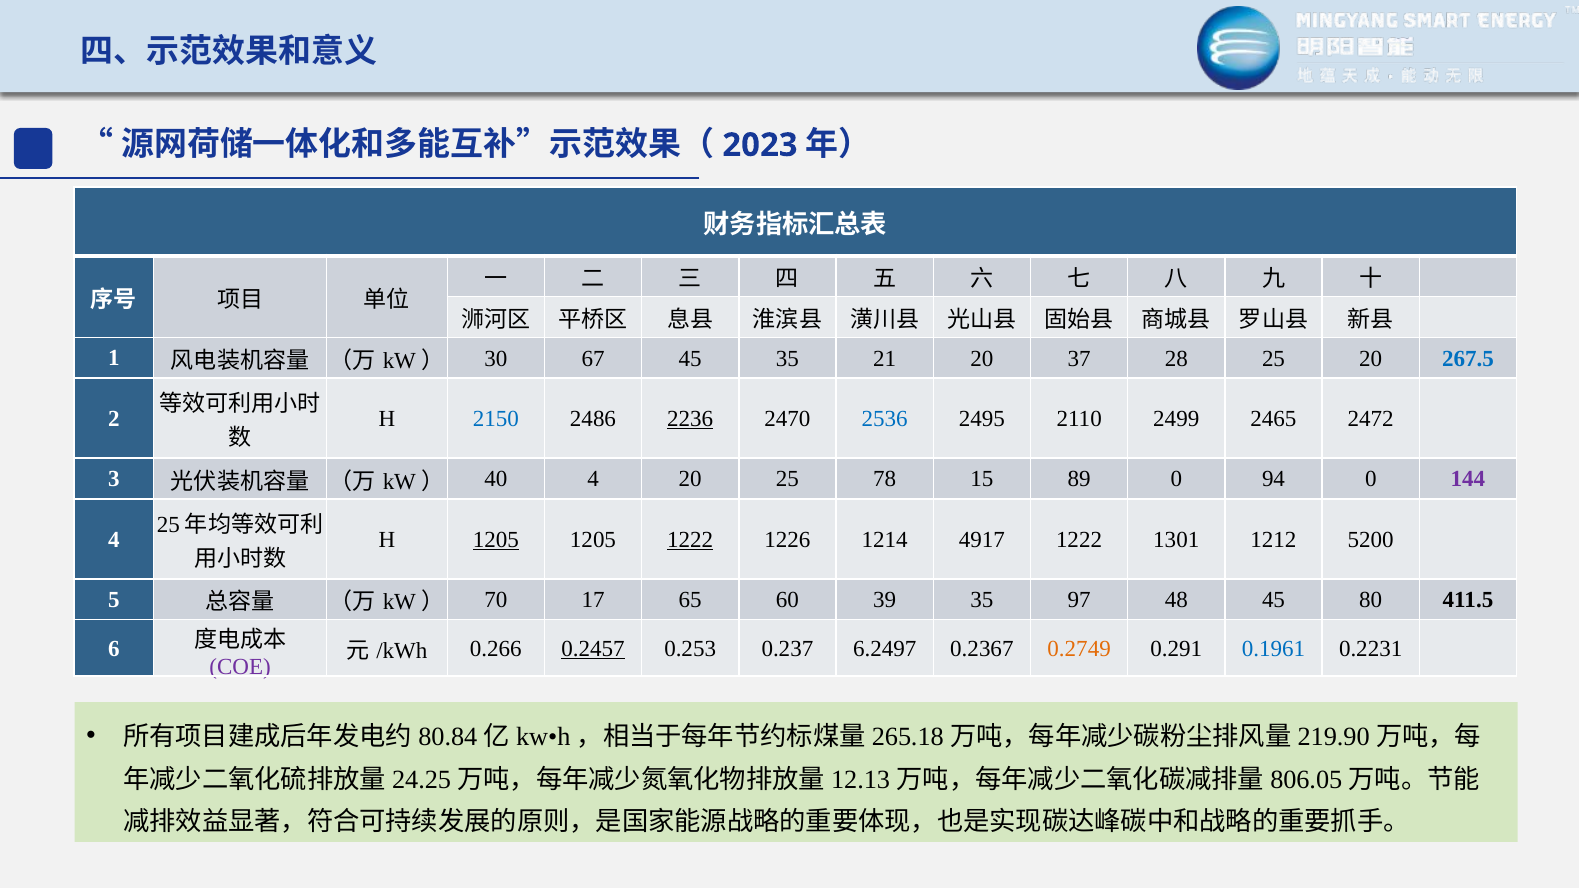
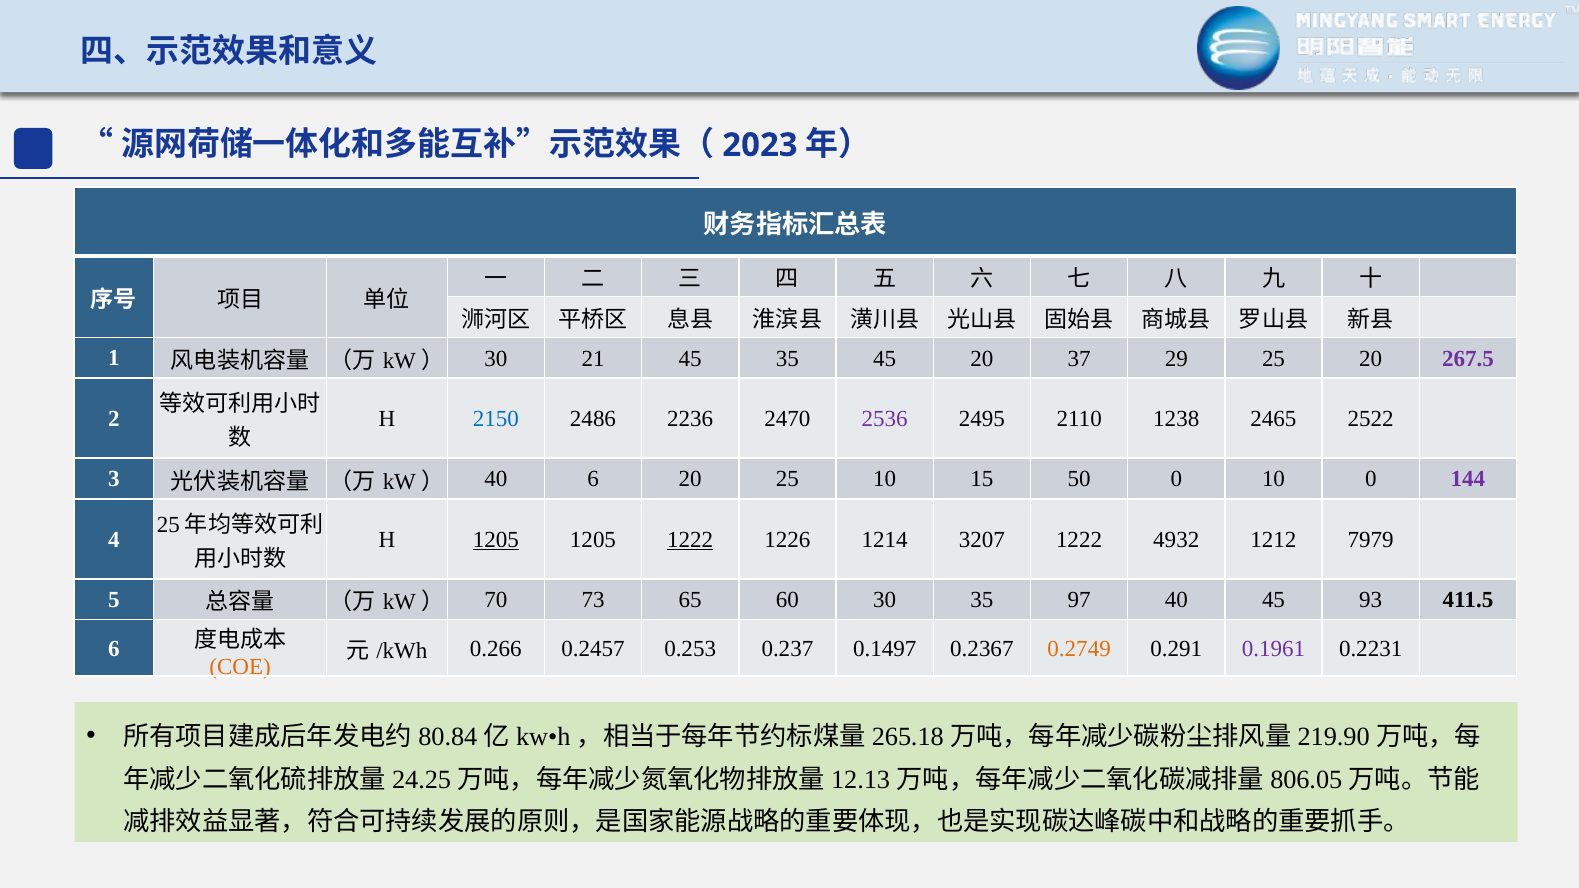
67: 67 -> 21 (593, 359)
35 21: 21 -> 45 (885, 359)
28: 28 -> 29 (1176, 359)
267.5 colour: blue -> purple (1468, 359)
2236 underline: present -> none (690, 419)
2536 colour: blue -> purple (885, 419)
2499: 2499 -> 1238 (1176, 419)
2472: 2472 -> 2522 (1371, 419)
40 4: 4 -> 6 (593, 479)
25 78: 78 -> 10 (885, 479)
89: 89 -> 50 (1079, 479)
0 94: 94 -> 10 (1274, 479)
4917: 4917 -> 3207 (982, 540)
1301: 1301 -> 4932 (1176, 540)
5200: 5200 -> 7979 (1371, 540)
17: 17 -> 73 (593, 600)
60 39: 39 -> 30 (885, 600)
97 48: 48 -> 40 (1176, 600)
80: 80 -> 93 (1371, 600)
0.2457 underline: present -> none (593, 649)
6.2497: 6.2497 -> 0.1497 (885, 649)
0.1961 colour: blue -> purple (1274, 649)
COE colour: purple -> orange (240, 667)
